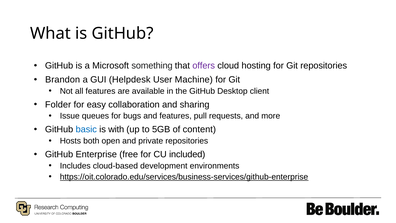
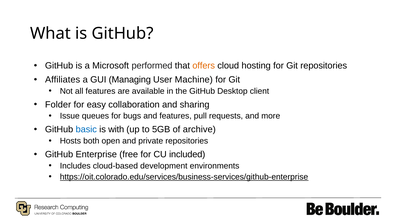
something: something -> performed (152, 66)
offers colour: purple -> orange (204, 66)
Brandon: Brandon -> Affiliates (63, 80)
Helpdesk: Helpdesk -> Managing (130, 80)
content: content -> archive (199, 129)
